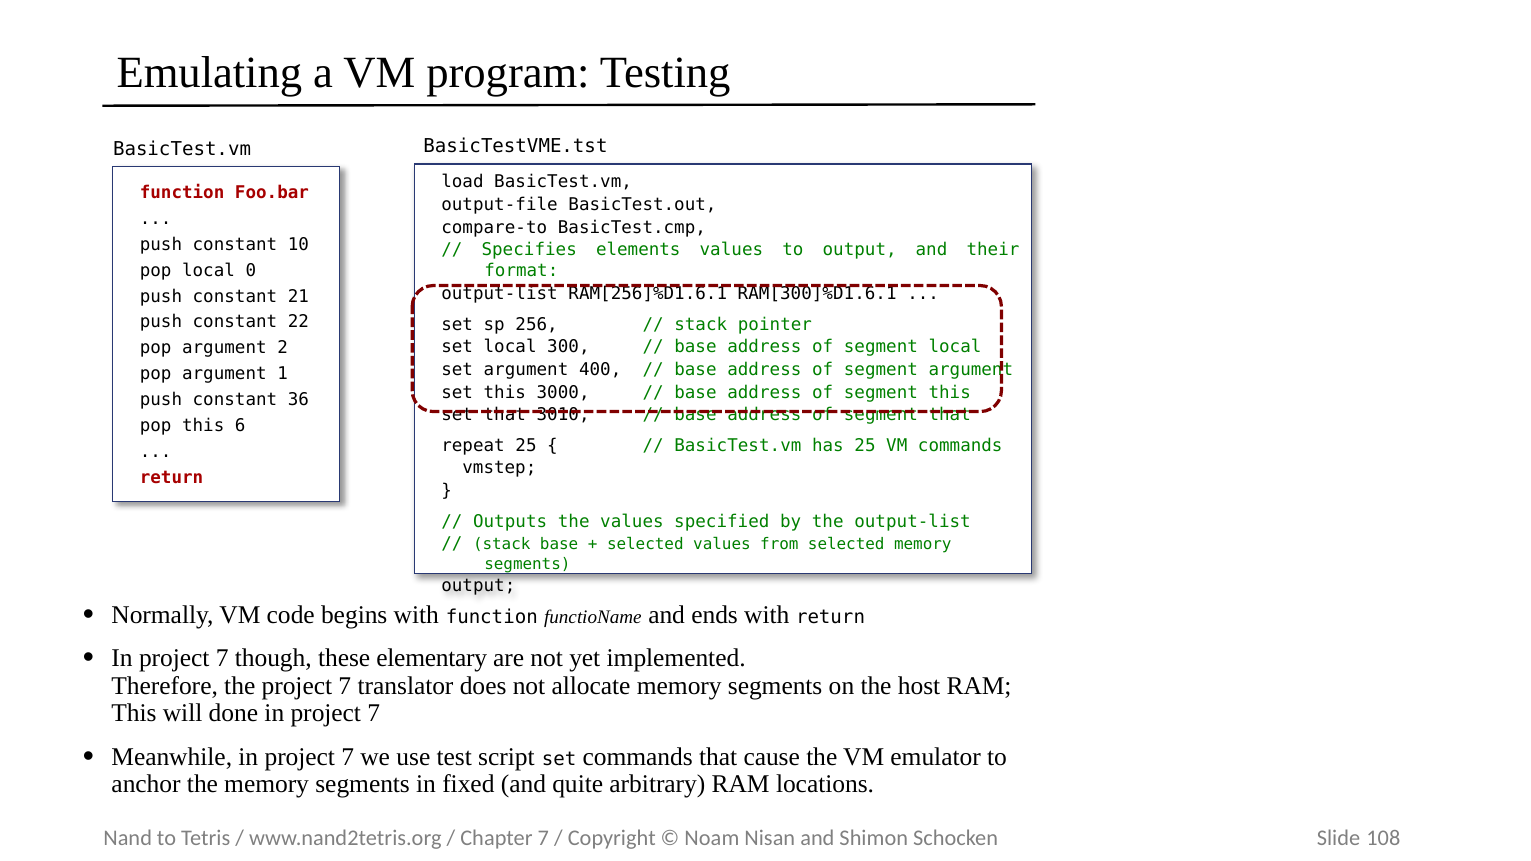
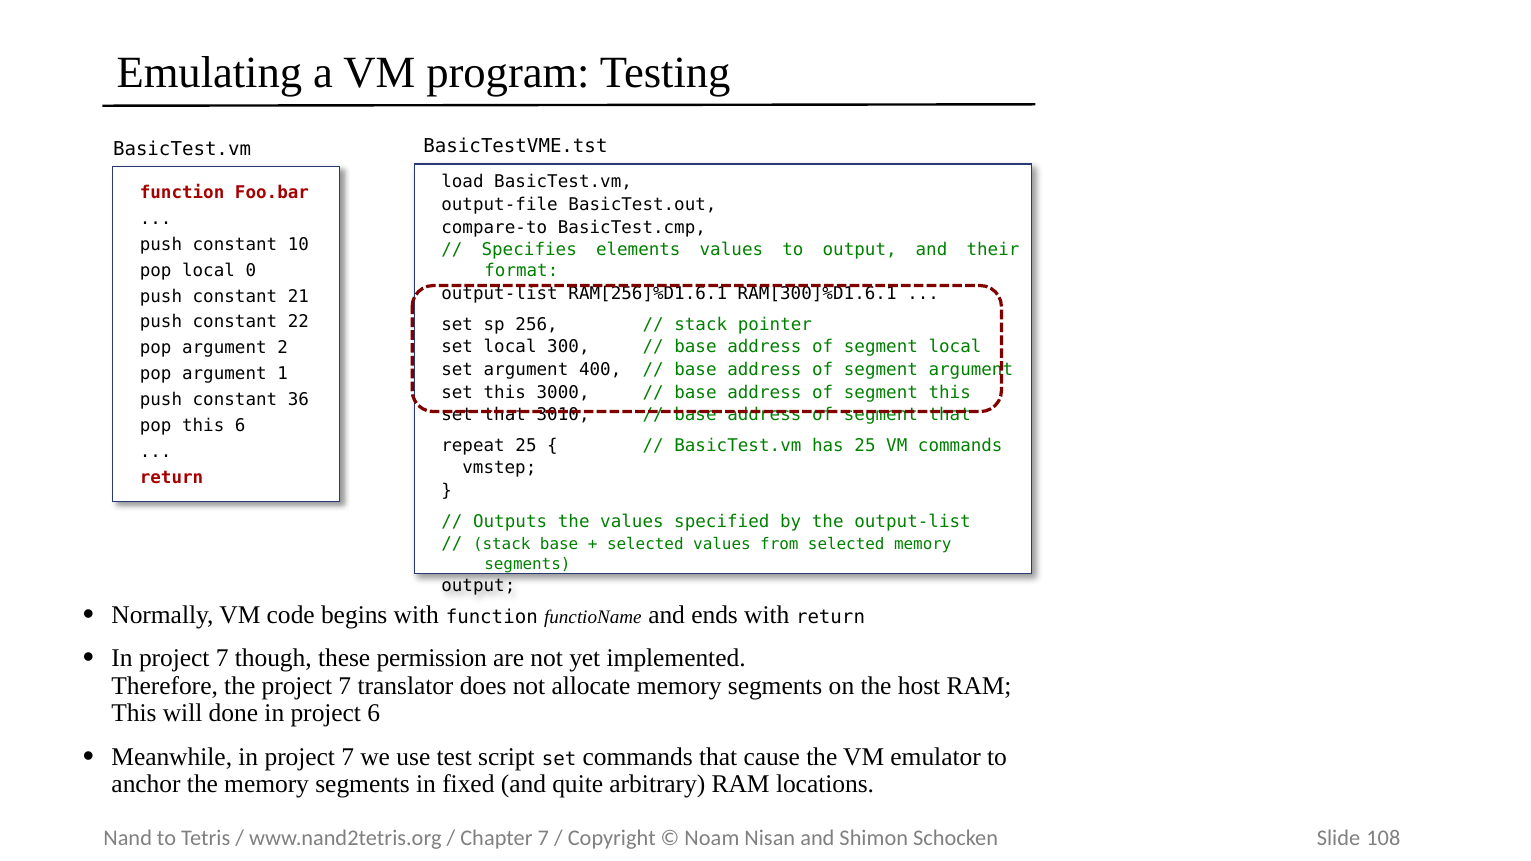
elementary: elementary -> permission (432, 659)
done in project 7: 7 -> 6 (374, 714)
